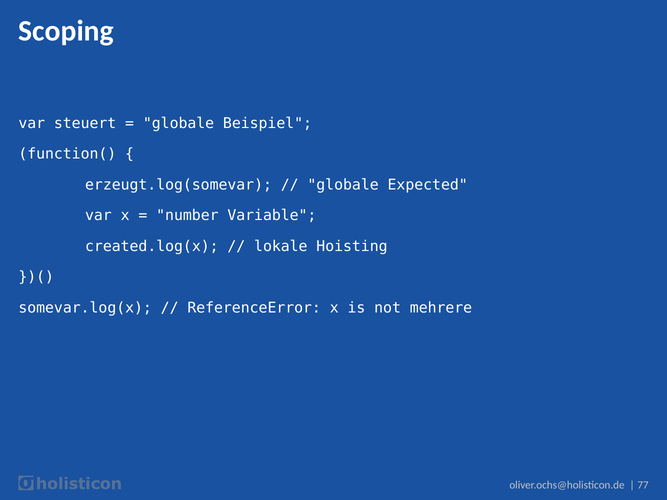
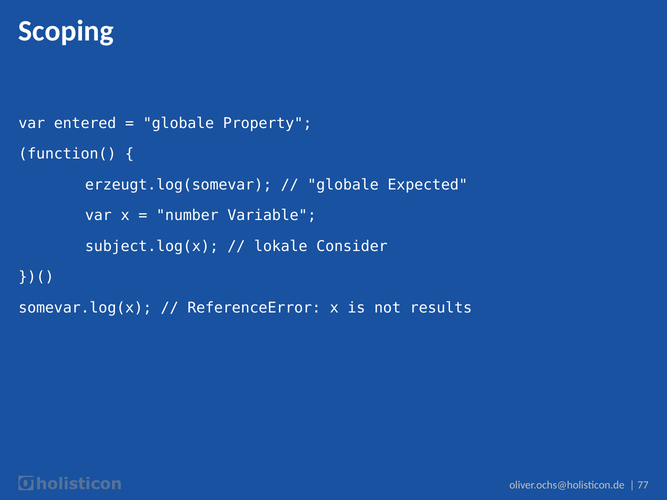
steuert: steuert -> entered (85, 123)
Beispiel: Beispiel -> Property (268, 123)
created.log(x: created.log(x -> subject.log(x (152, 246)
Hoisting: Hoisting -> Consider (352, 246)
mehrere: mehrere -> results (441, 308)
